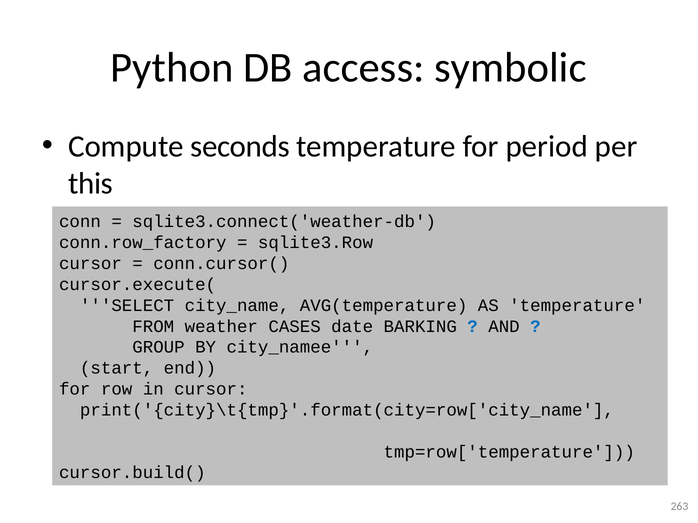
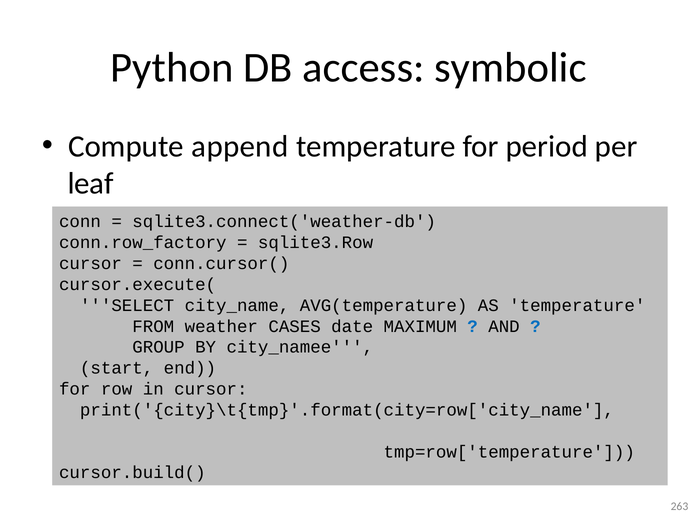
seconds: seconds -> append (240, 146)
this: this -> leaf (91, 184)
BARKING: BARKING -> MAXIMUM (420, 327)
